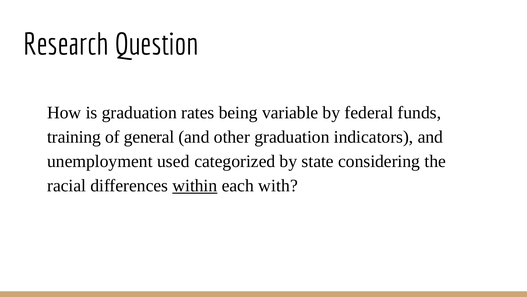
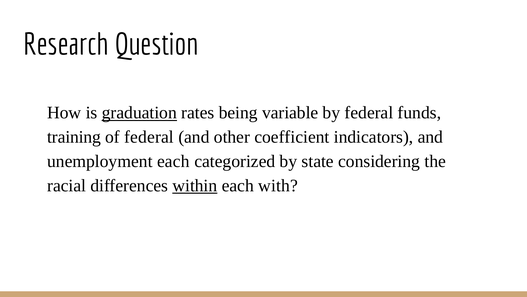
graduation underline: none -> present (139, 113)
of general: general -> federal (149, 137)
other graduation: graduation -> coefficient (292, 137)
unemployment used: used -> each (173, 161)
